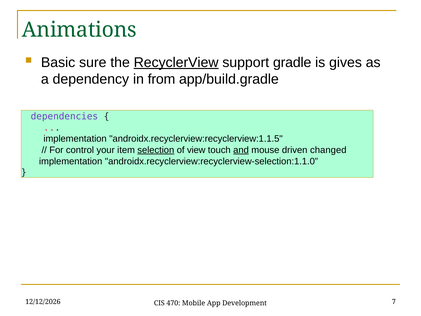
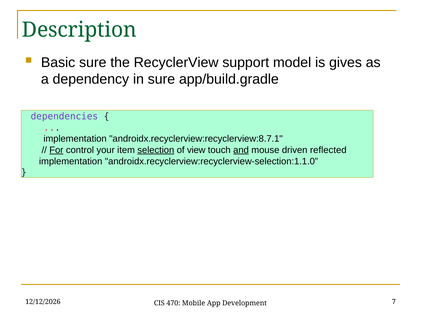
Animations: Animations -> Description (79, 30)
RecyclerView underline: present -> none (176, 62)
gradle: gradle -> model (292, 62)
in from: from -> sure (161, 79)
androidx.recyclerview:recyclerview:1.1.5: androidx.recyclerview:recyclerview:1.1.5 -> androidx.recyclerview:recyclerview:8.7.1 (196, 139)
For underline: none -> present (56, 150)
changed: changed -> reflected (328, 150)
